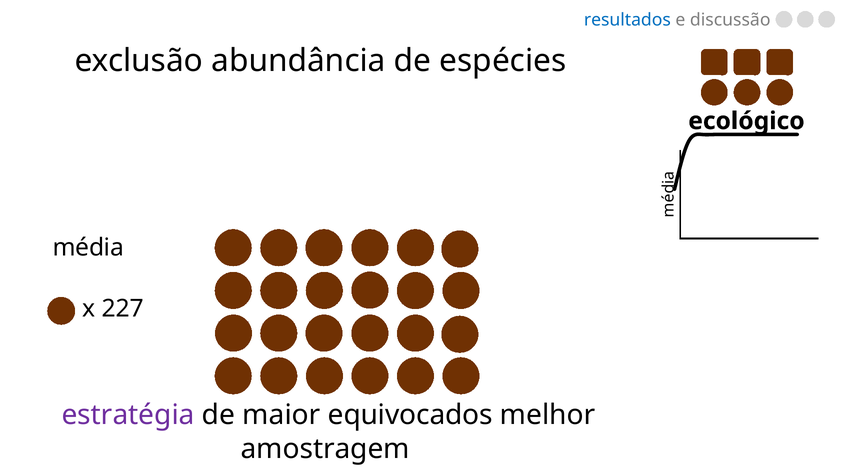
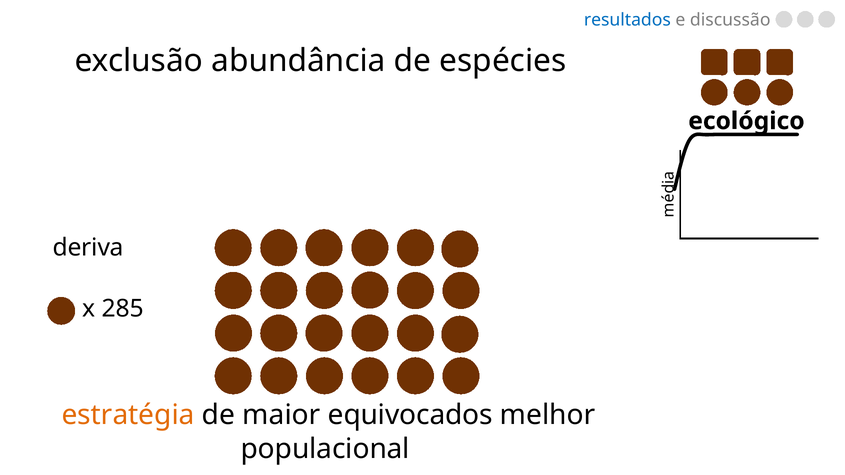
média: média -> deriva (88, 248)
227: 227 -> 285 (123, 309)
estratégia colour: purple -> orange (128, 415)
amostragem: amostragem -> populacional (325, 449)
